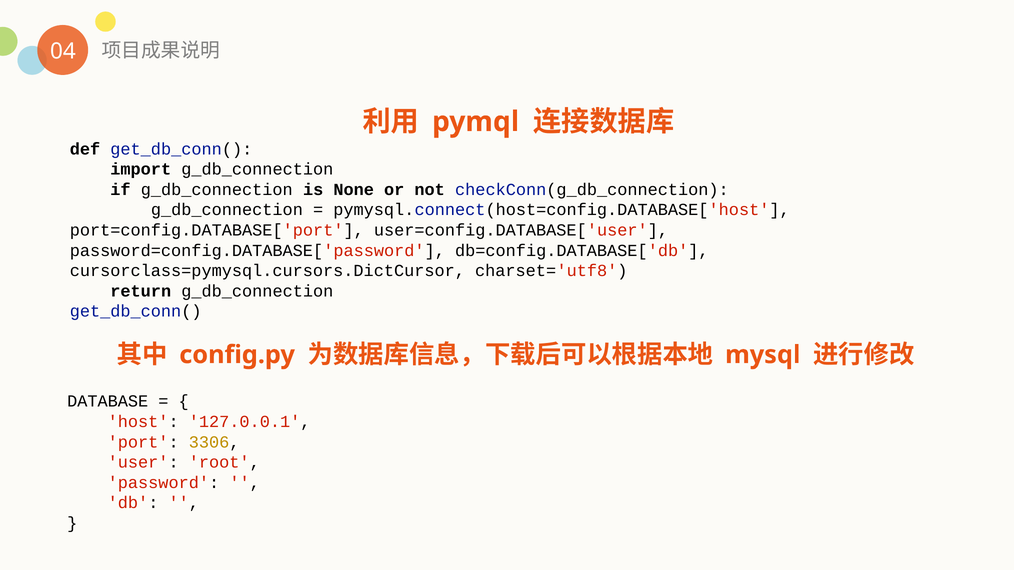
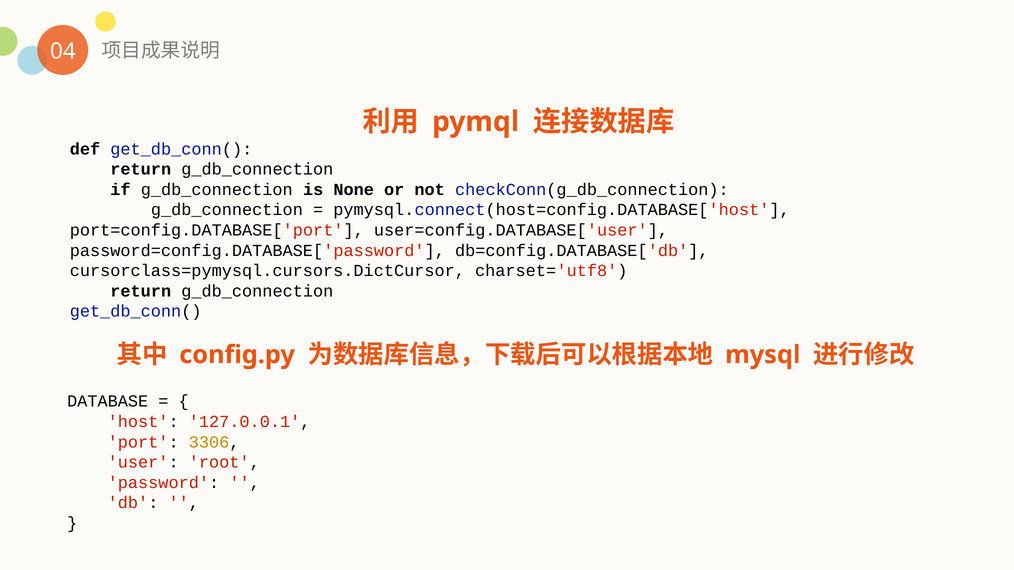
import: import -> return (141, 169)
